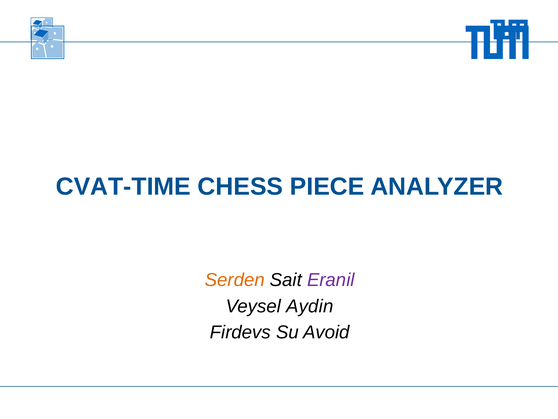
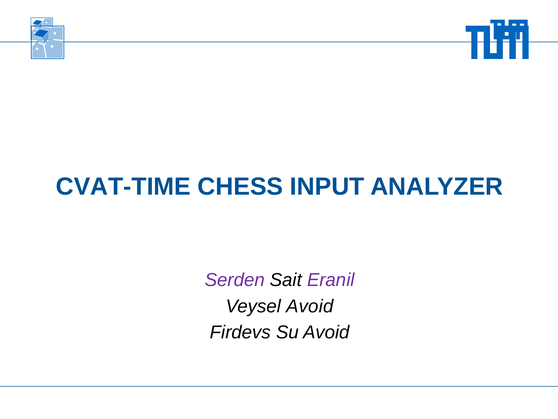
PIECE: PIECE -> INPUT (327, 186)
Serden colour: orange -> purple (235, 280)
Veysel Aydin: Aydin -> Avoid (310, 306)
